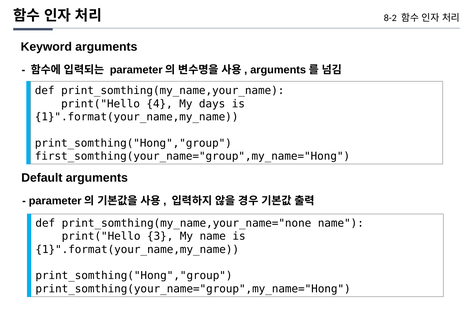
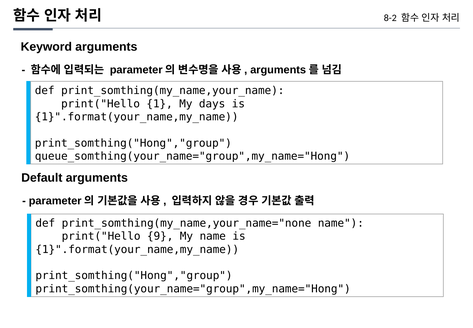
4: 4 -> 1 (160, 104)
first_somthing(your_name="group",my_name="Hong: first_somthing(your_name="group",my_name="Hong -> queue_somthing(your_name="group",my_name="Hong (192, 156)
3: 3 -> 9 (160, 236)
